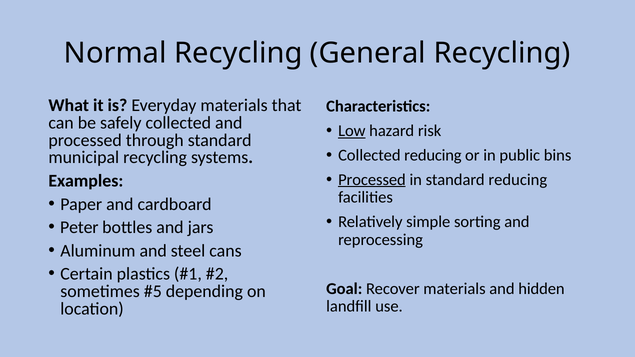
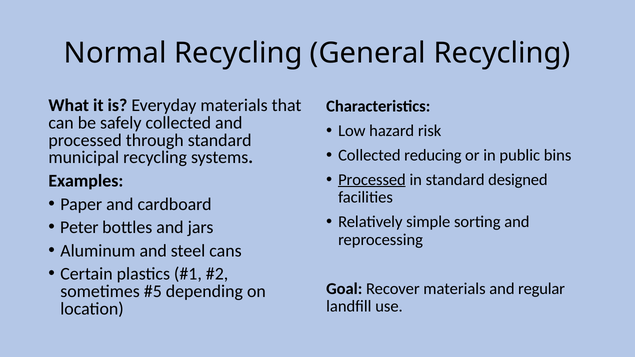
Low underline: present -> none (352, 131)
standard reducing: reducing -> designed (518, 180)
hidden: hidden -> regular (542, 289)
